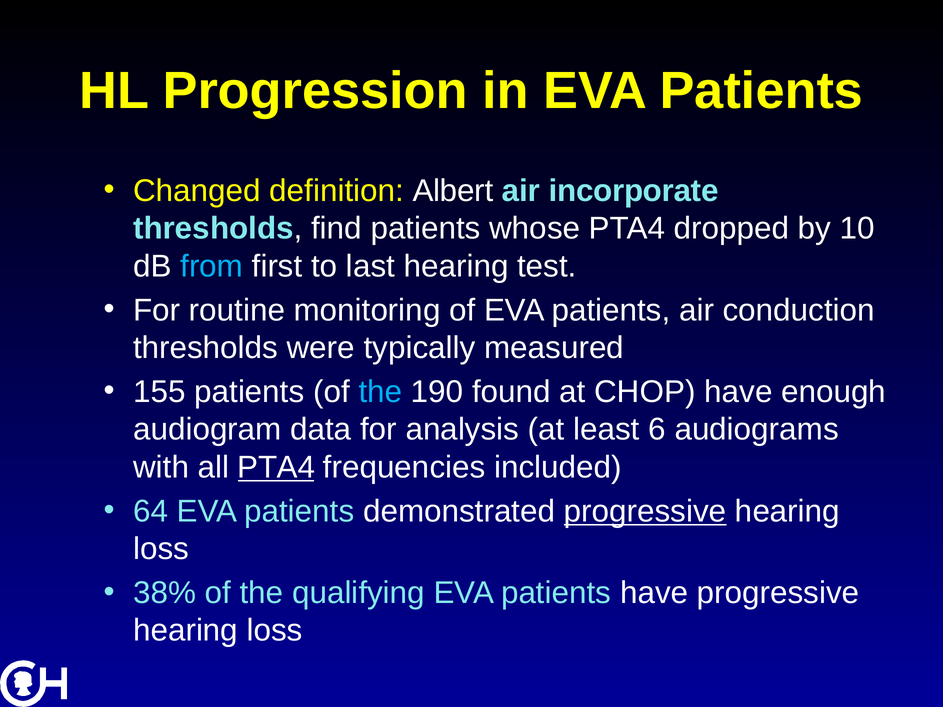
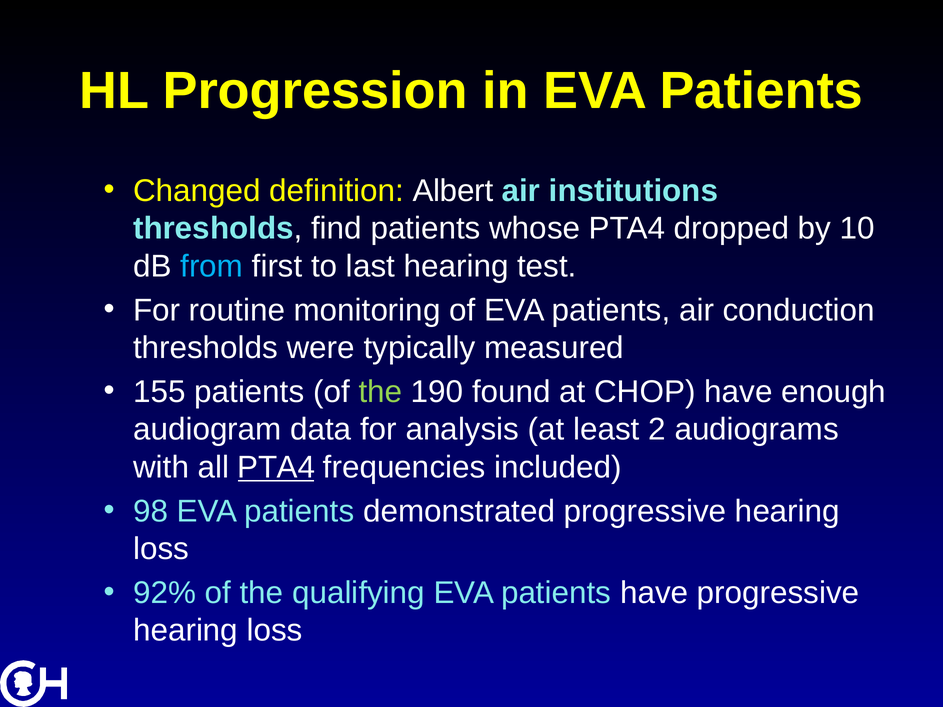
incorporate: incorporate -> institutions (634, 191)
the colour: light blue -> light green (380, 392)
6: 6 -> 2 (657, 430)
64: 64 -> 98 (151, 511)
progressive underline: present -> none (645, 511)
38%: 38% -> 92% (165, 593)
